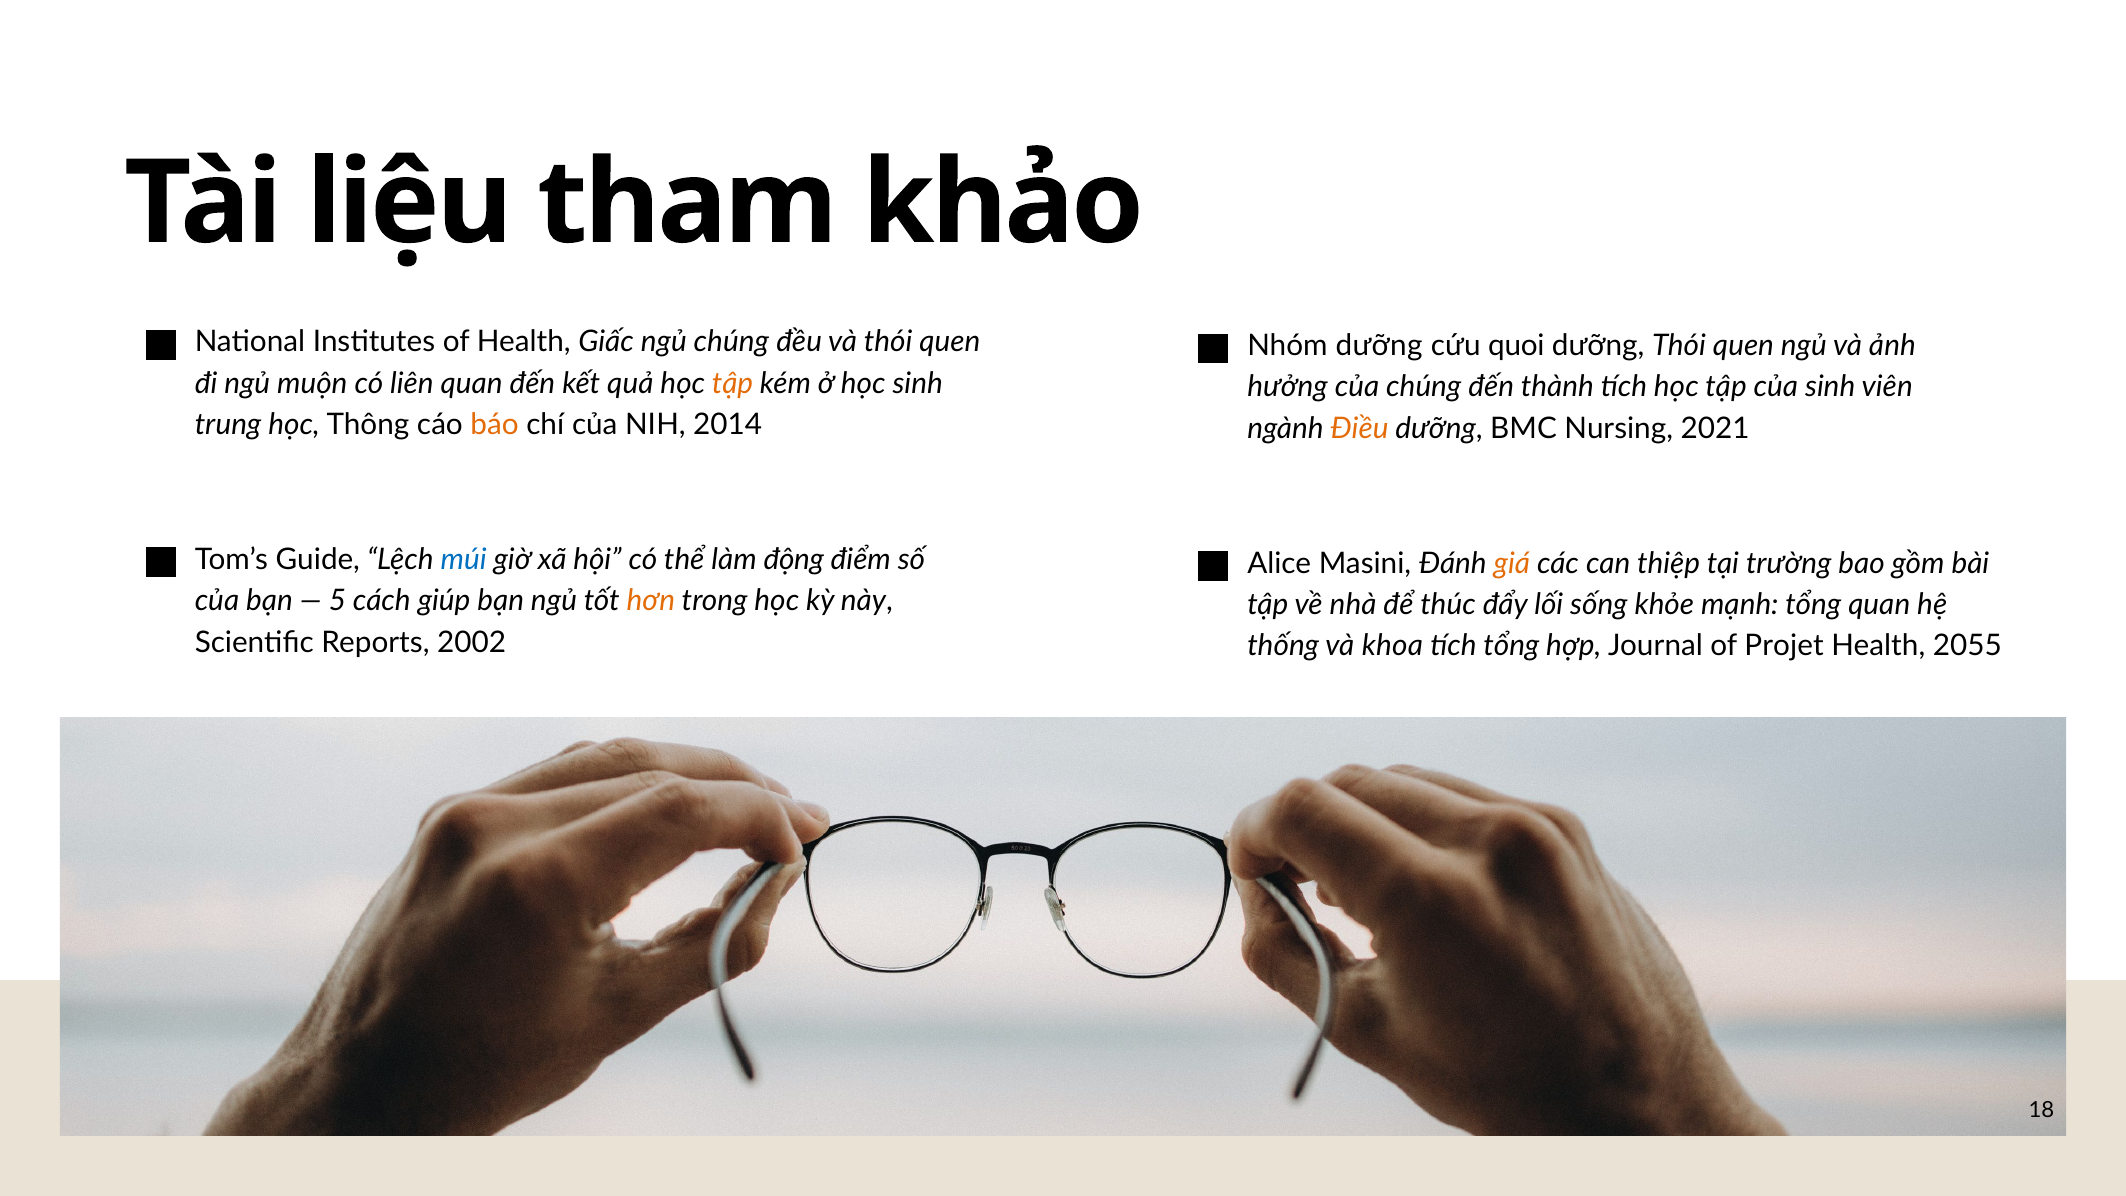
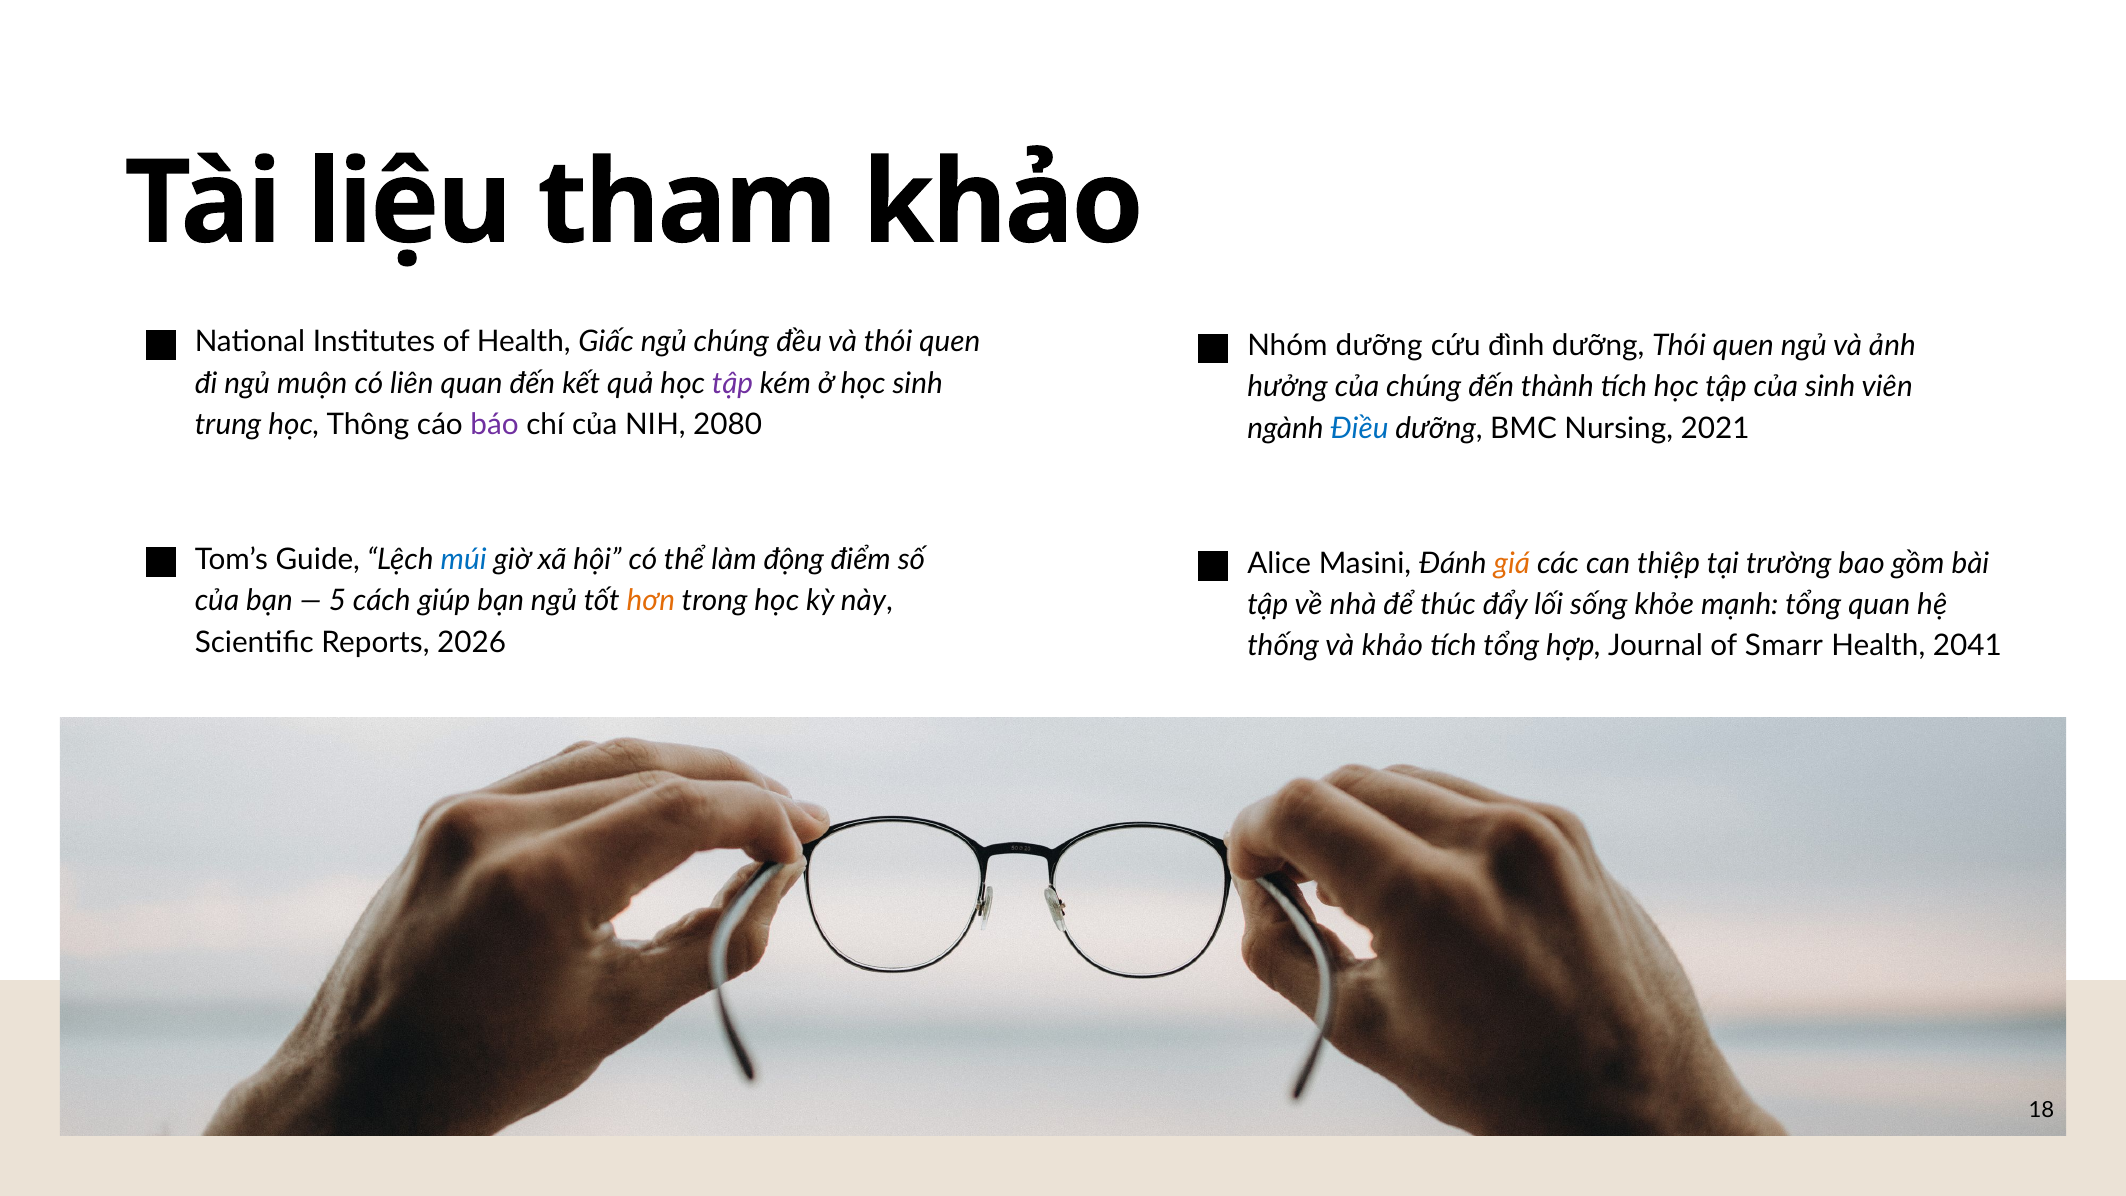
quoi: quoi -> đình (1516, 346)
tập colour: orange -> purple (732, 383)
báo colour: orange -> purple (495, 425)
2014: 2014 -> 2080 (728, 425)
Điều colour: orange -> blue (1359, 428)
2002: 2002 -> 2026 (472, 642)
và khoa: khoa -> khảo (1392, 646)
Projet: Projet -> Smarr (1784, 646)
2055: 2055 -> 2041 (1967, 646)
